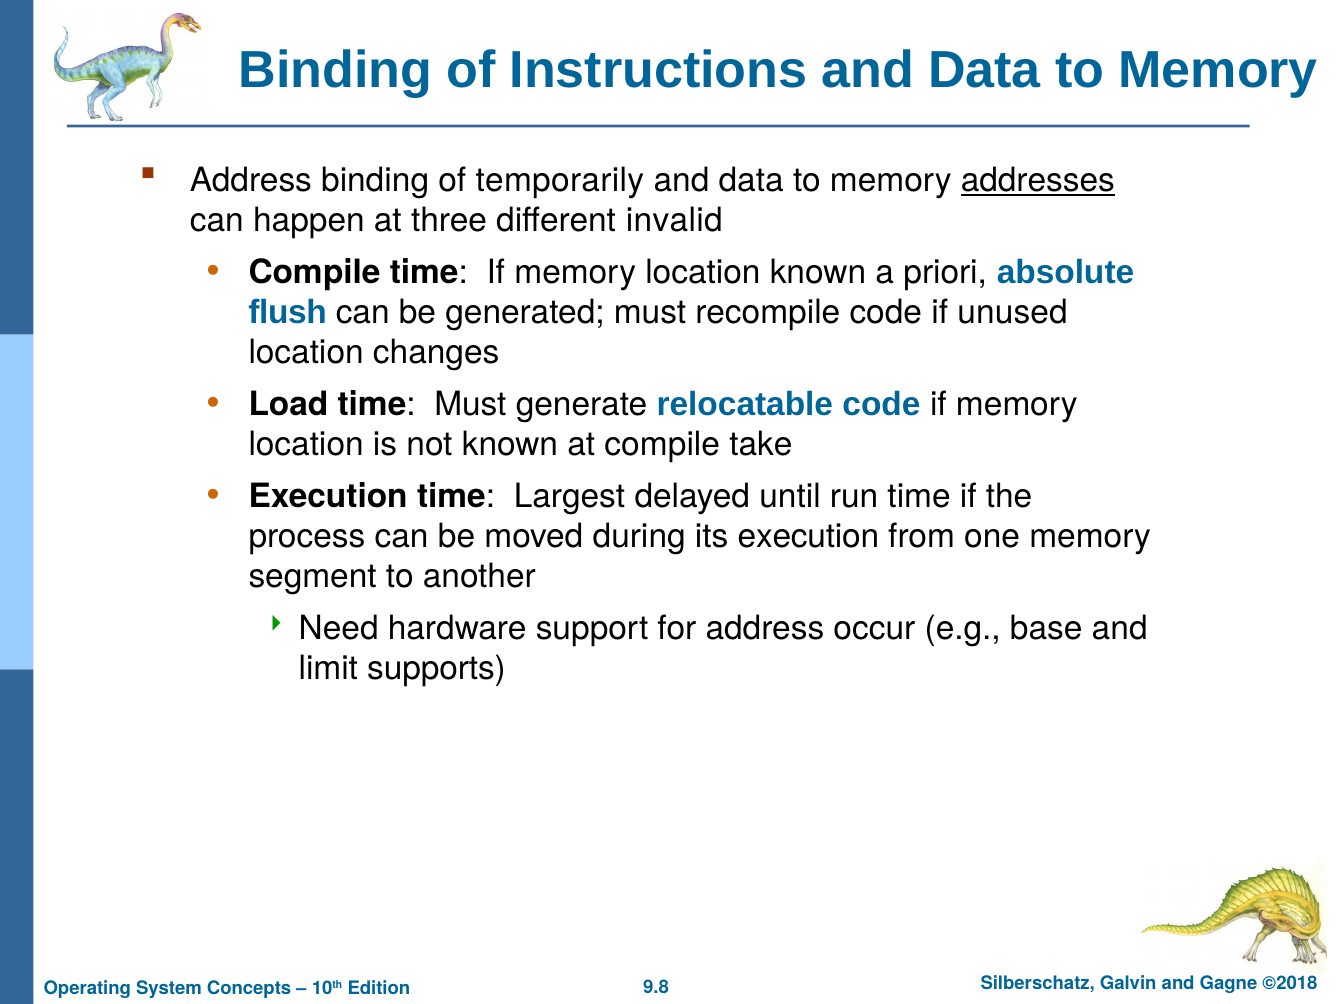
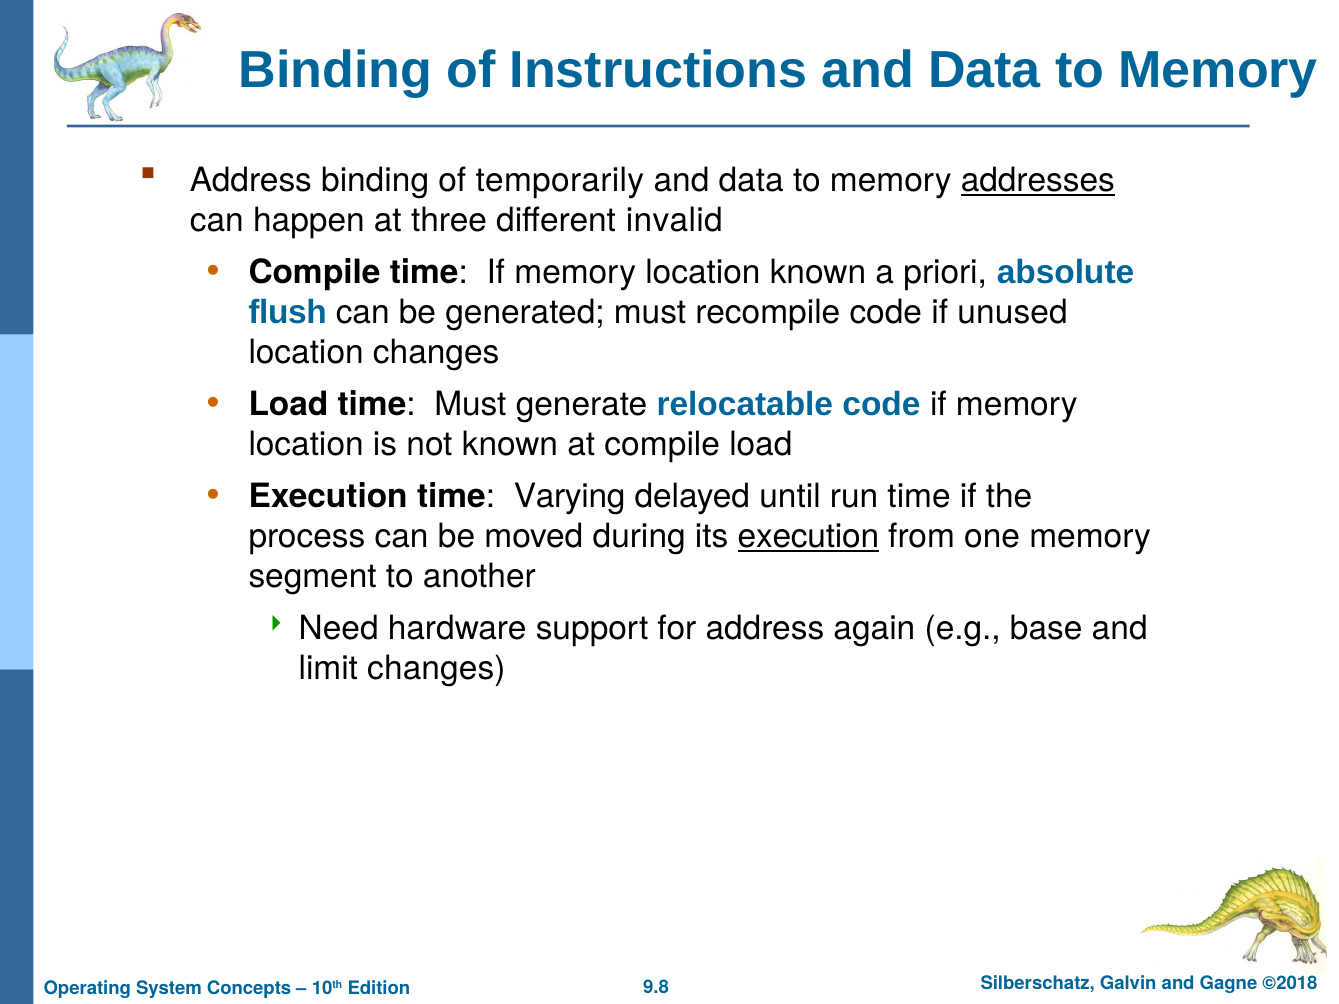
compile take: take -> load (761, 445)
Largest: Largest -> Varying (570, 497)
execution underline: none -> present (808, 537)
occur: occur -> again (874, 629)
limit supports: supports -> changes (436, 669)
